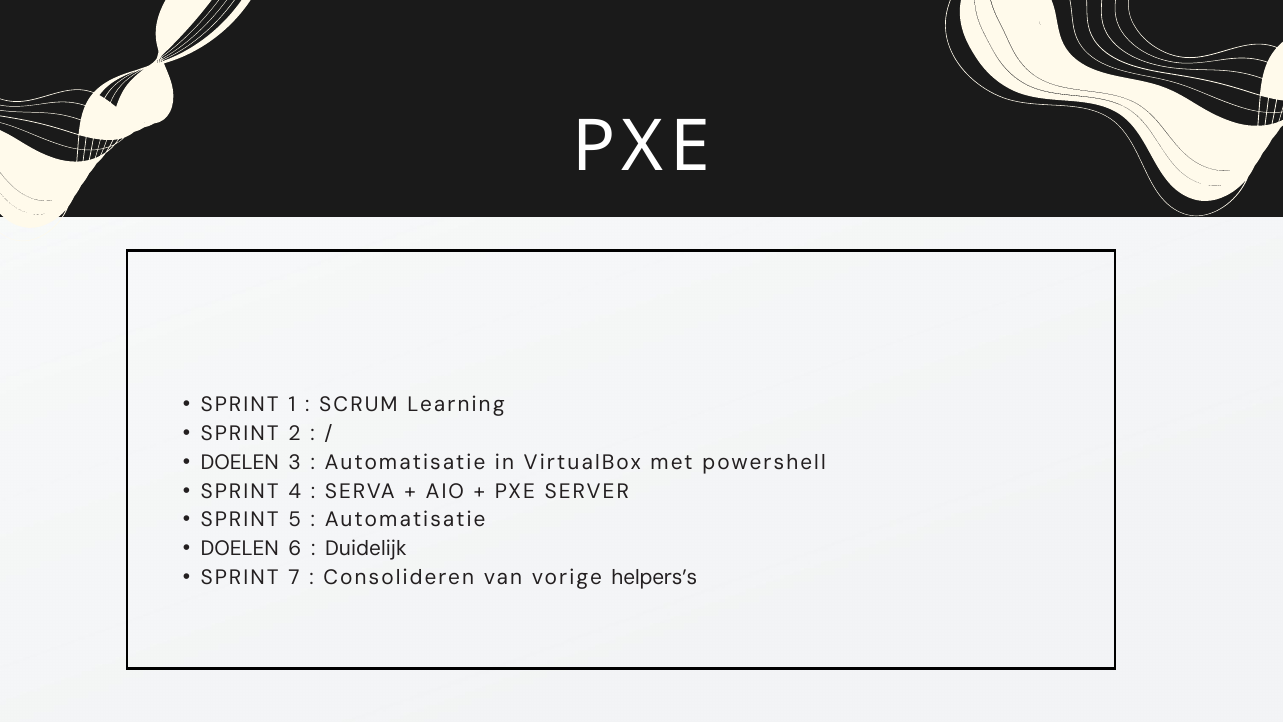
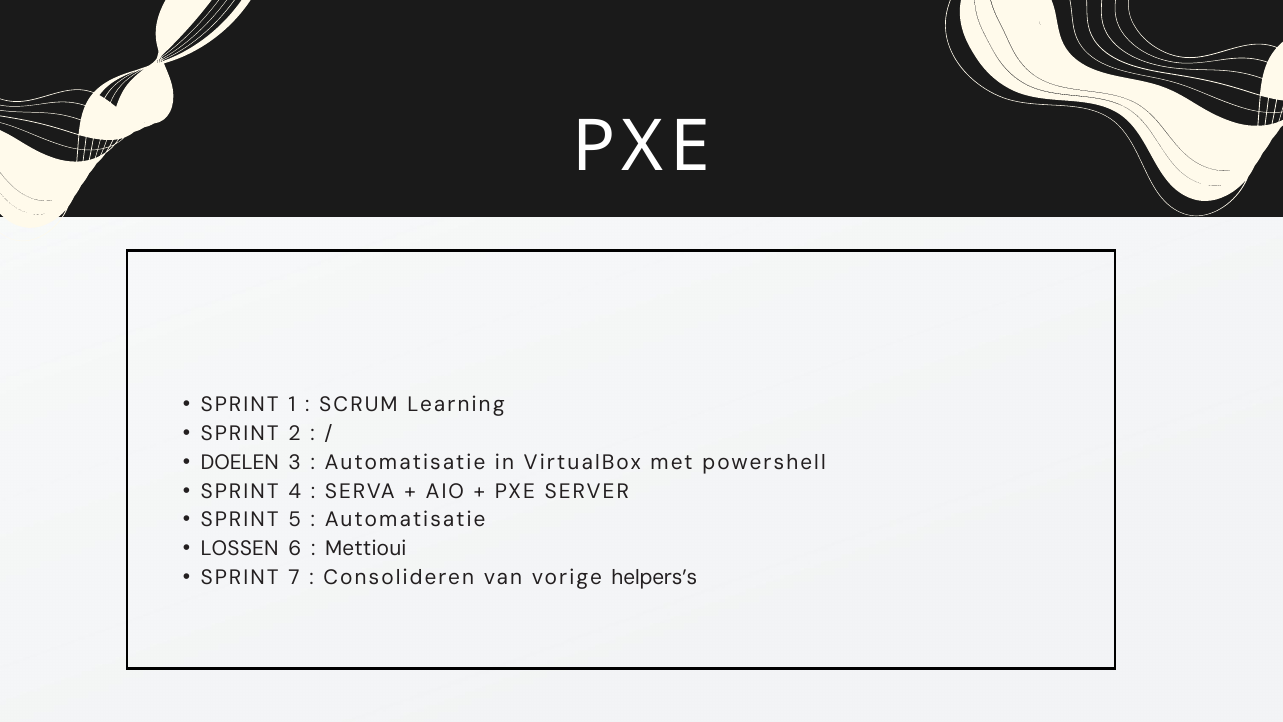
DOELEN: DOELEN -> LOSSEN (240, 549)
Duidelijk: Duidelijk -> Mettioui (366, 549)
